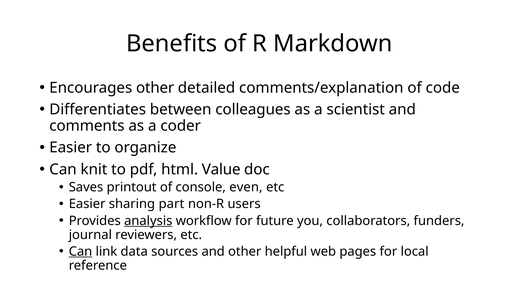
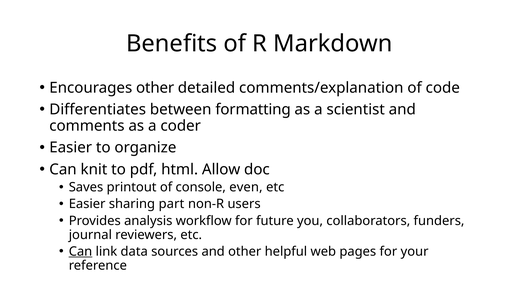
colleagues: colleagues -> formatting (253, 110)
Value: Value -> Allow (221, 169)
analysis underline: present -> none (148, 221)
local: local -> your (415, 251)
